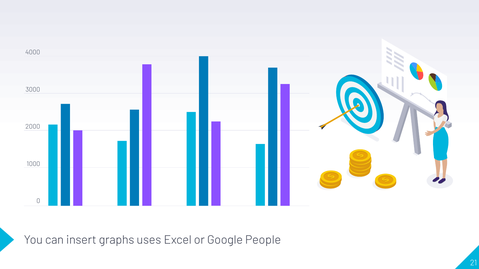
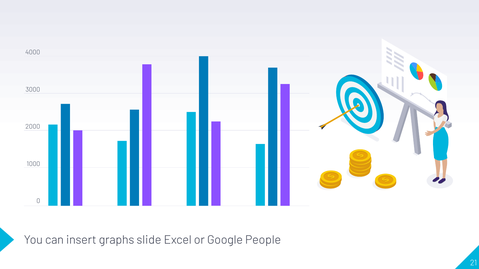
uses: uses -> slide (149, 240)
